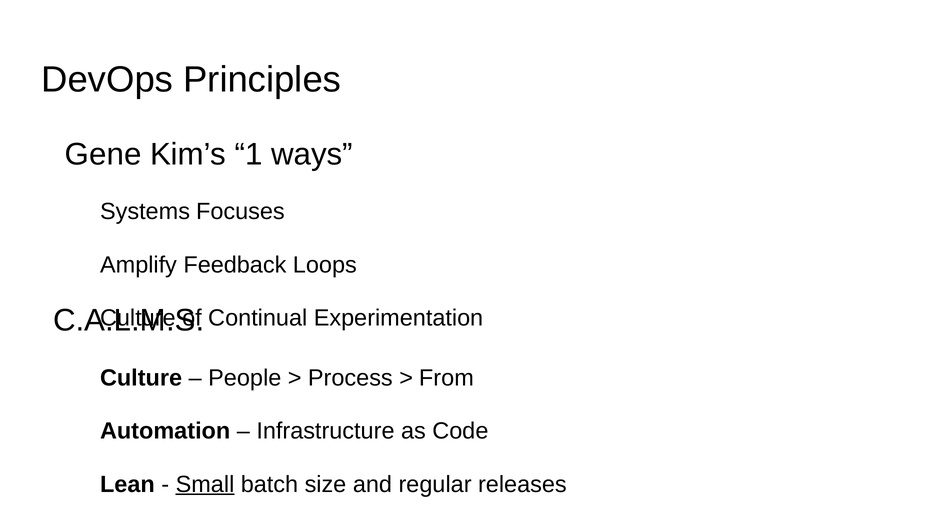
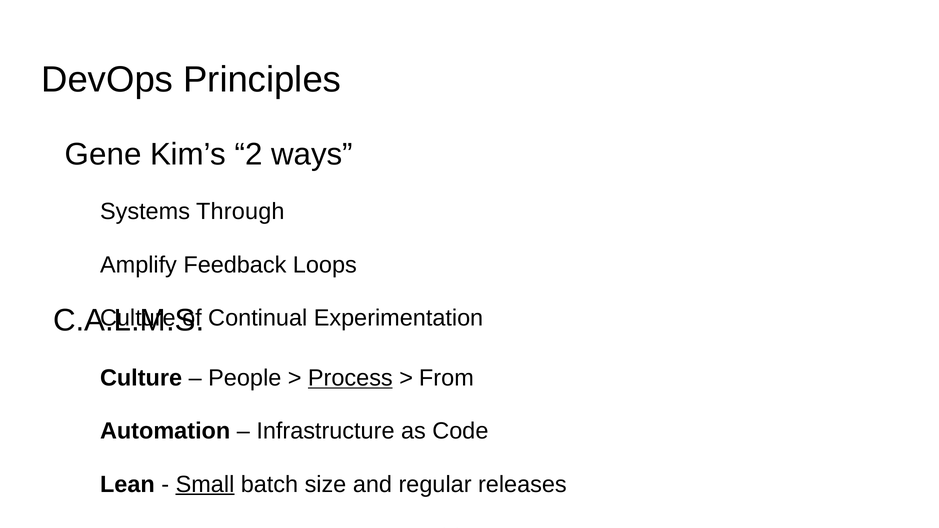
1: 1 -> 2 (249, 154)
Focuses: Focuses -> Through (240, 212)
Process underline: none -> present (350, 378)
